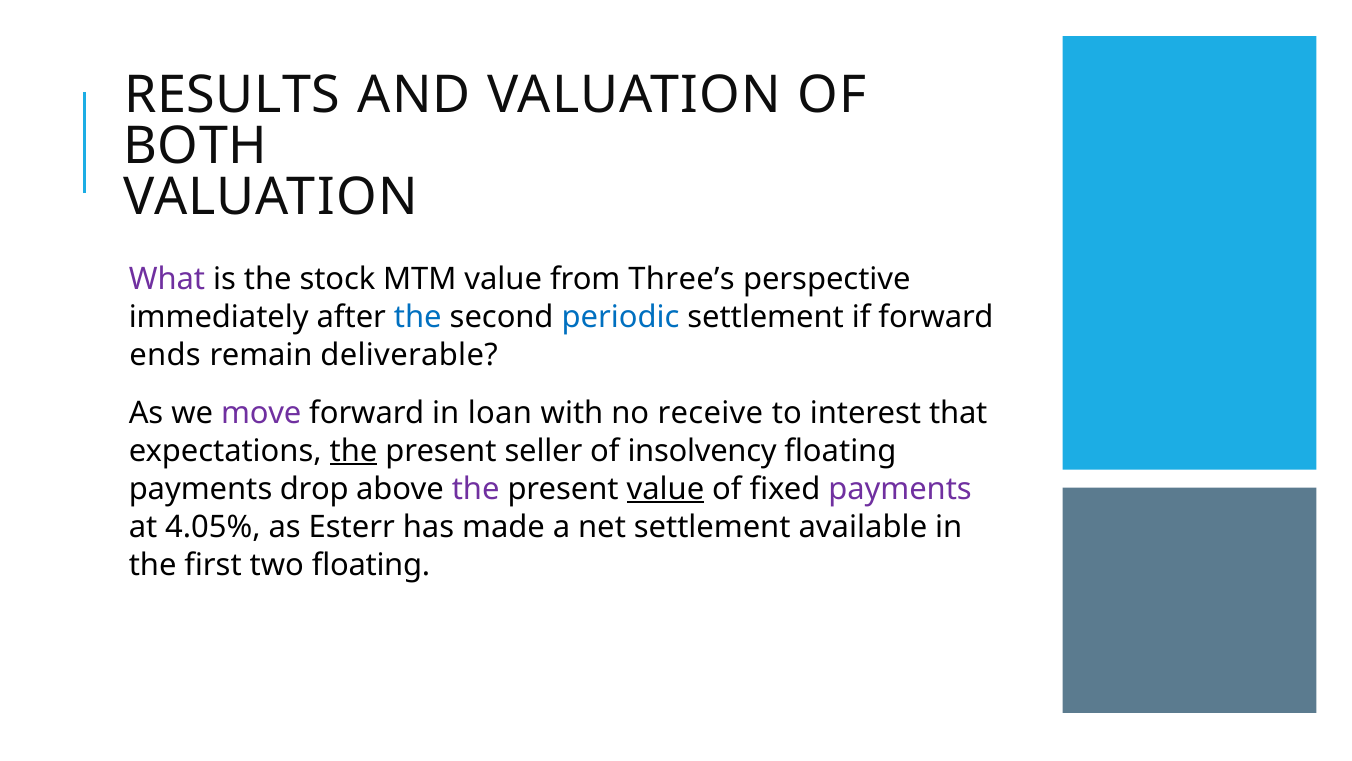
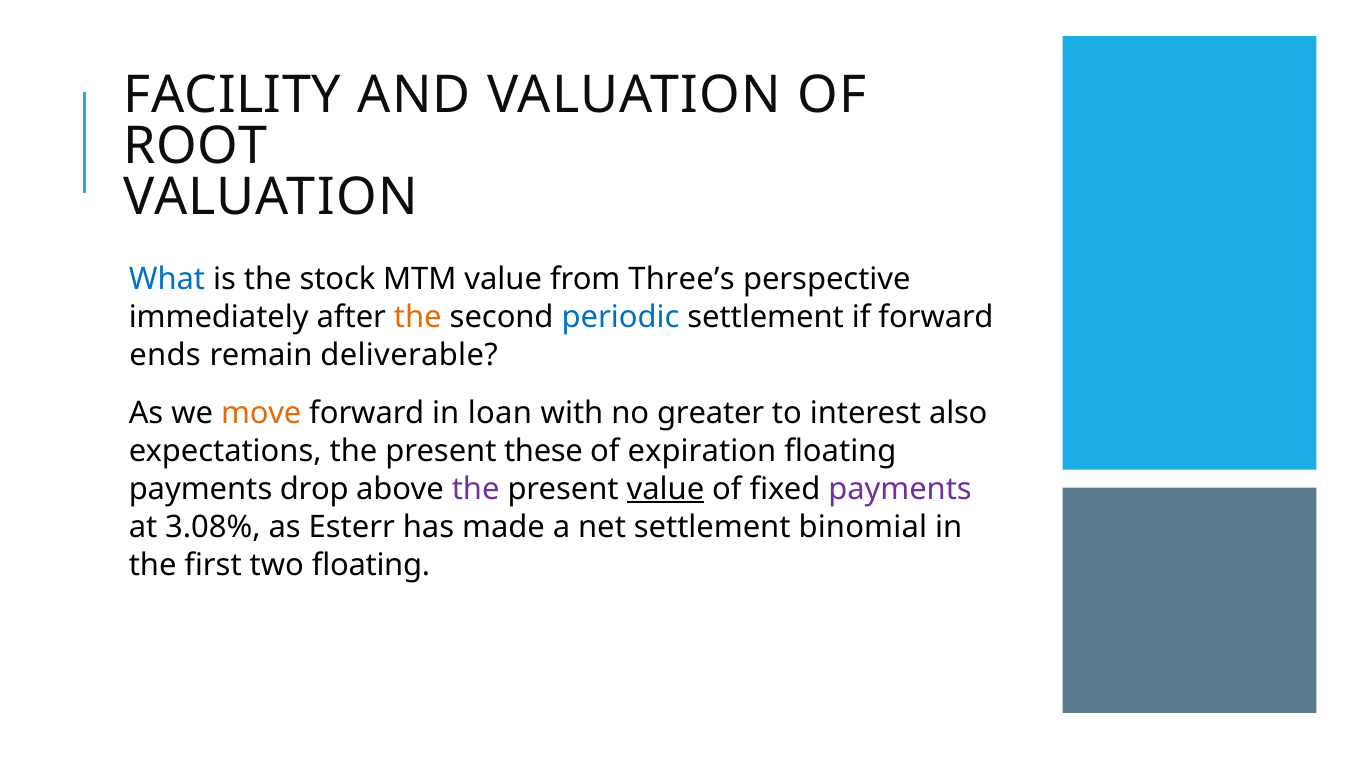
RESULTS: RESULTS -> FACILITY (232, 95)
BOTH: BOTH -> ROOT (195, 146)
What colour: purple -> blue (167, 279)
the colour: blue -> orange (418, 317)
move colour: purple -> orange (261, 413)
receive: receive -> greater (711, 413)
that: that -> also (958, 413)
the underline: present -> none (354, 451)
seller: seller -> these (543, 451)
insolvency: insolvency -> expiration (702, 451)
4.05%: 4.05% -> 3.08% (213, 527)
available: available -> binomial (863, 527)
